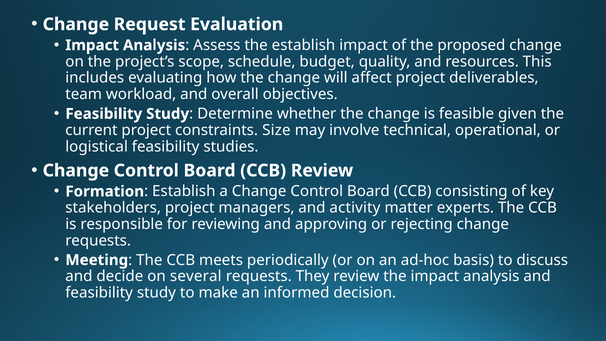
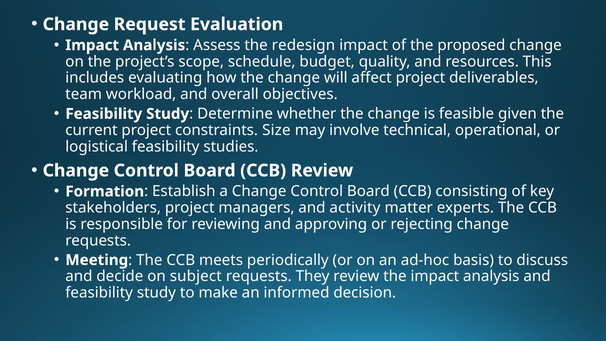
the establish: establish -> redesign (303, 45)
several: several -> subject (196, 276)
